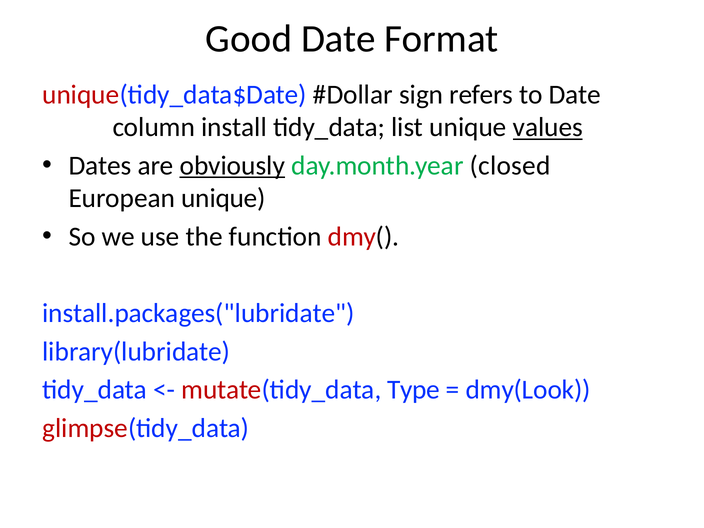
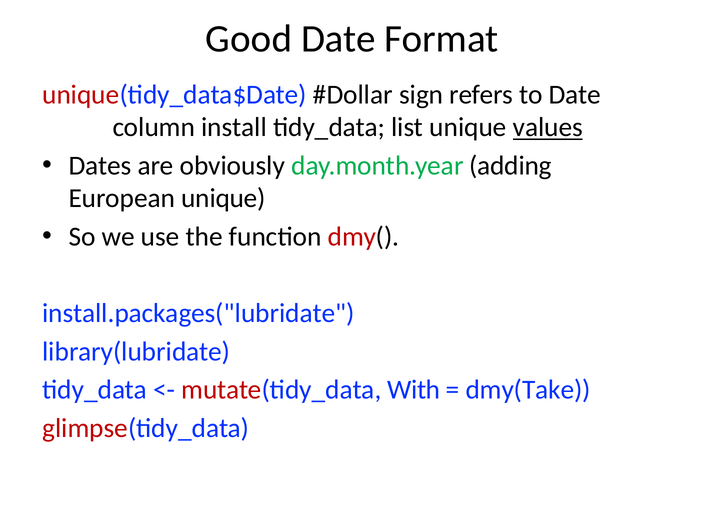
obviously underline: present -> none (232, 166)
closed: closed -> adding (510, 166)
Type: Type -> With (414, 390)
dmy(Look: dmy(Look -> dmy(Take (528, 390)
